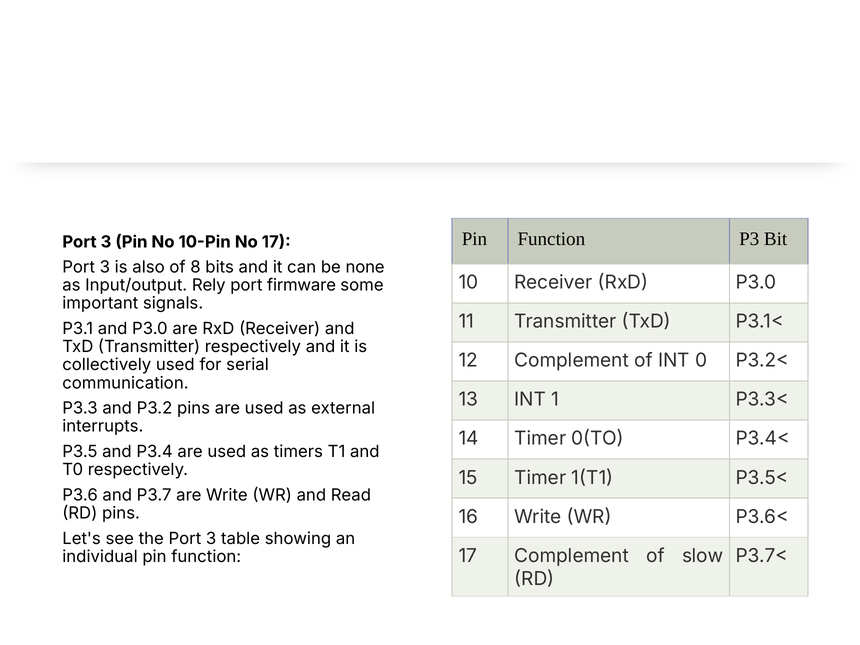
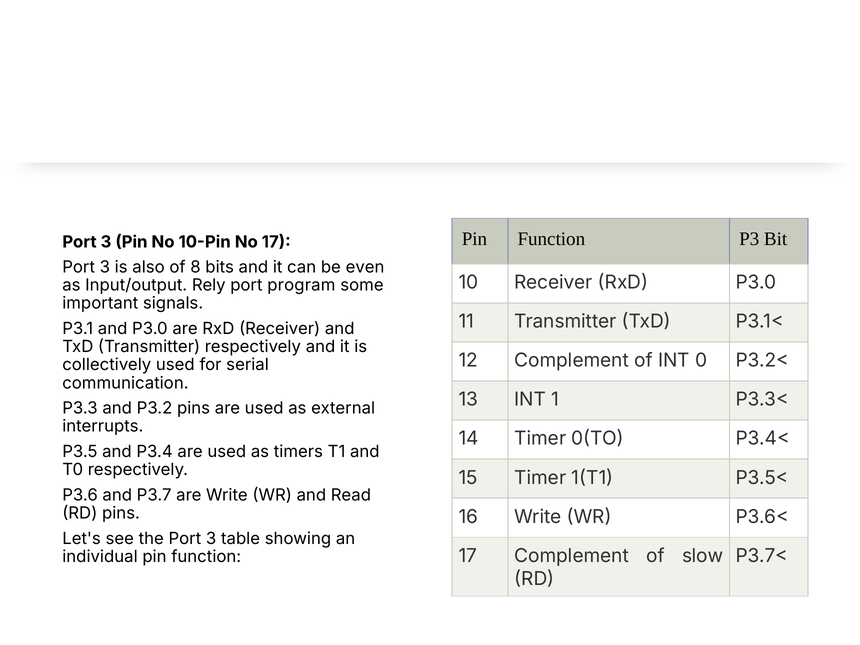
none: none -> even (365, 267)
firmware: firmware -> program (301, 285)
